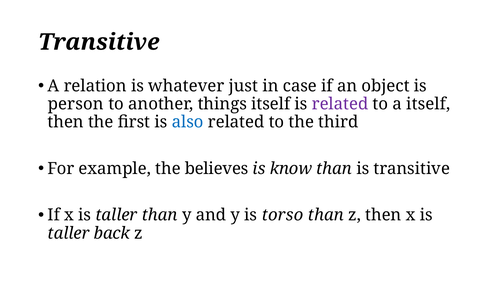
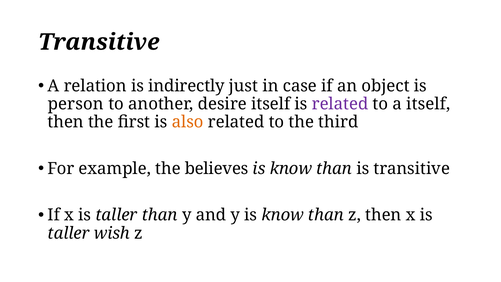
whatever: whatever -> indirectly (186, 86)
things: things -> desire (222, 104)
also colour: blue -> orange (188, 122)
y is torso: torso -> know (283, 215)
back: back -> wish (112, 233)
